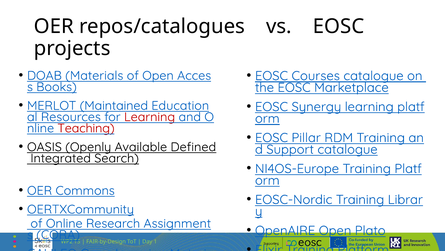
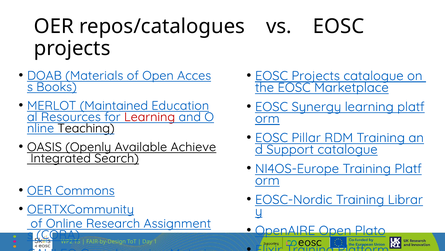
Courses: Courses -> Projects (316, 76)
Teaching colour: red -> black (86, 128)
Defined: Defined -> Achieve (193, 147)
